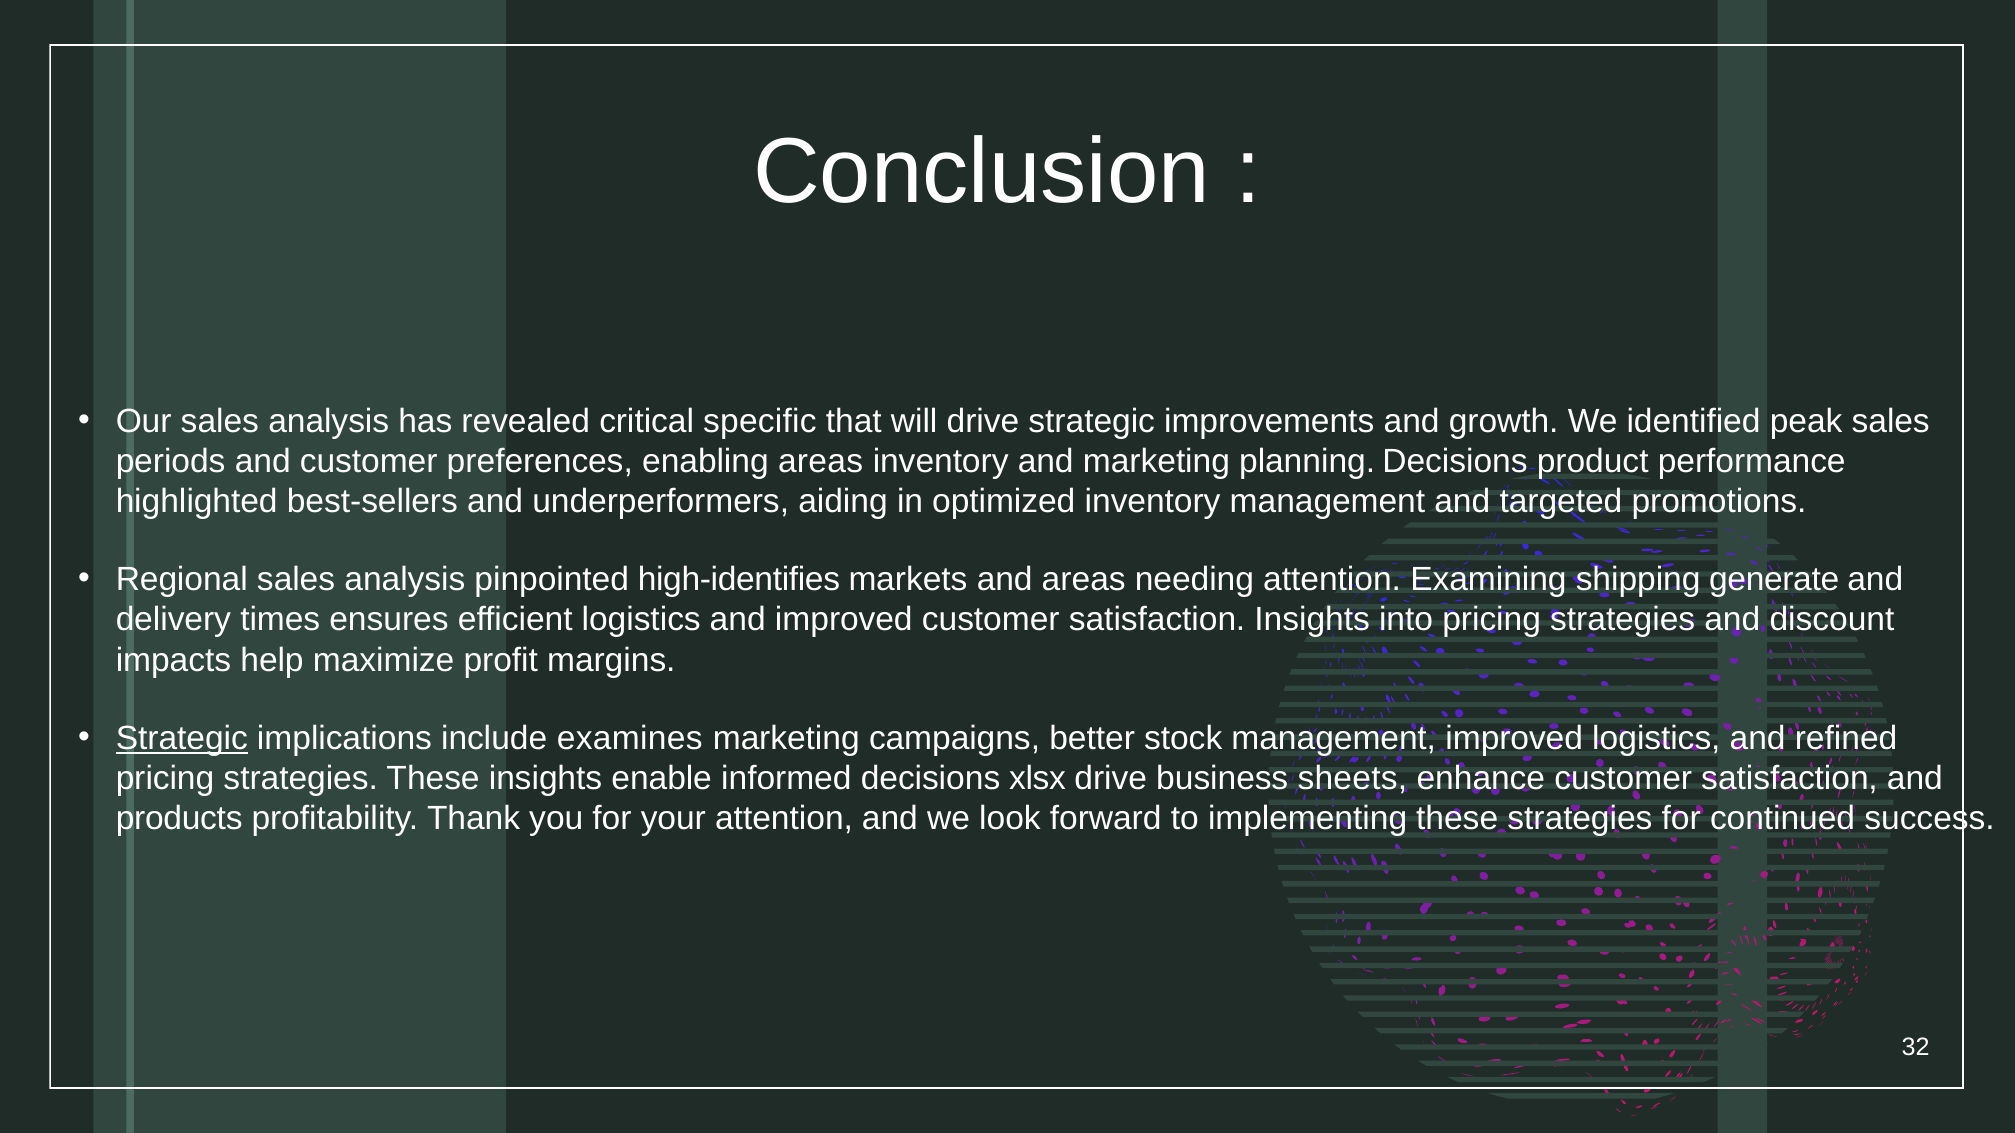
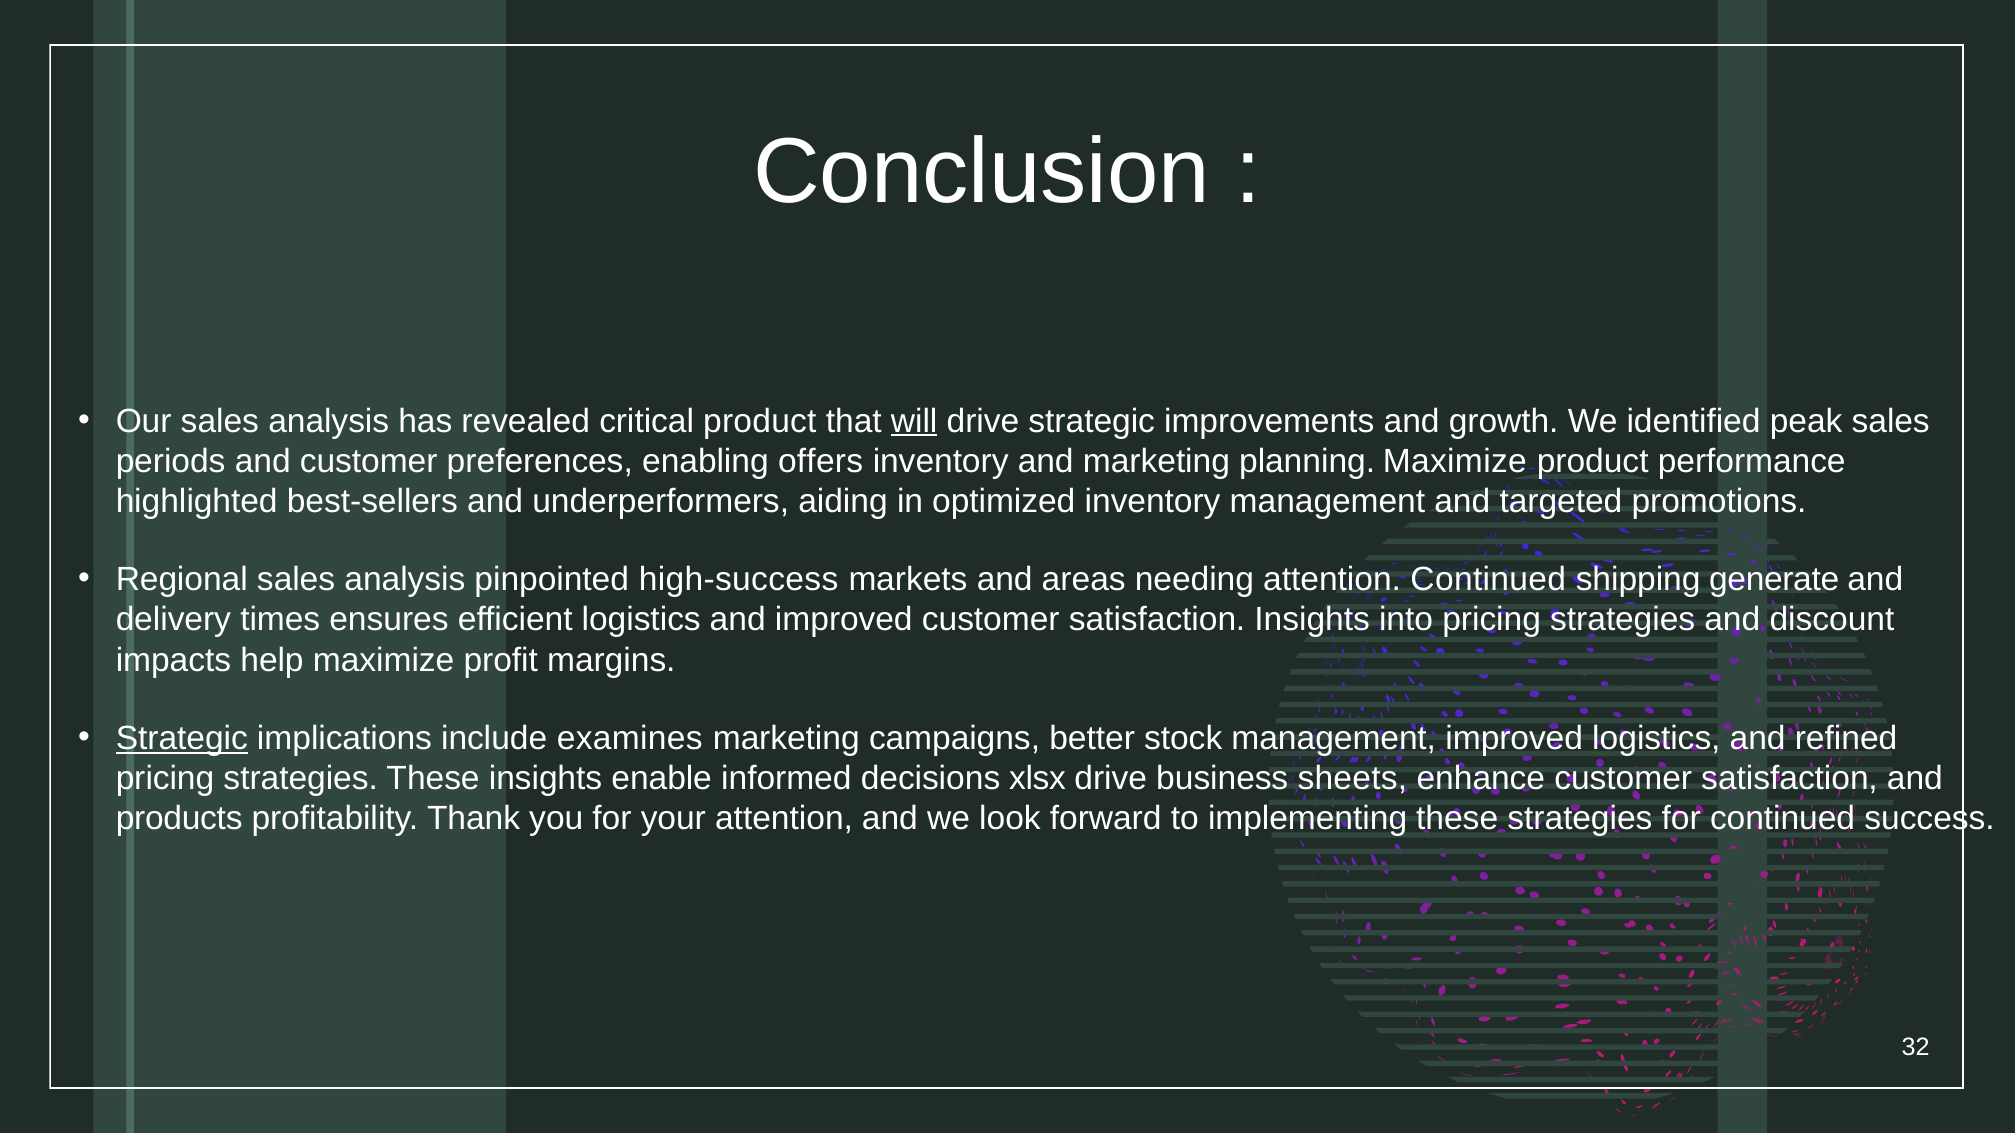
critical specific: specific -> product (760, 421)
will underline: none -> present (914, 421)
enabling areas: areas -> offers (821, 461)
planning Decisions: Decisions -> Maximize (1455, 461)
high-identifies: high-identifies -> high-success (739, 580)
attention Examining: Examining -> Continued (1488, 580)
